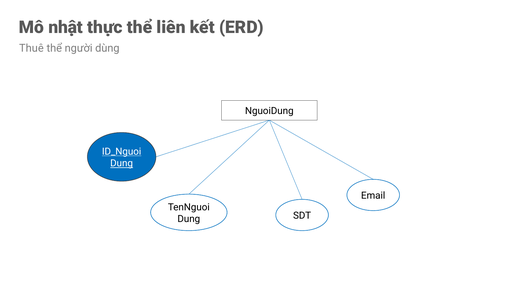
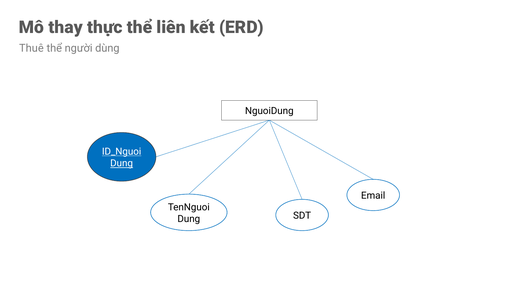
nhật: nhật -> thay (66, 27)
